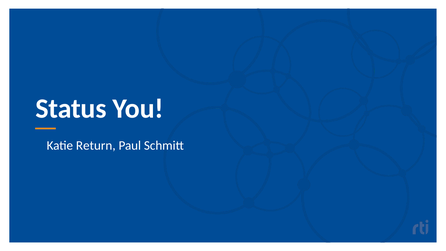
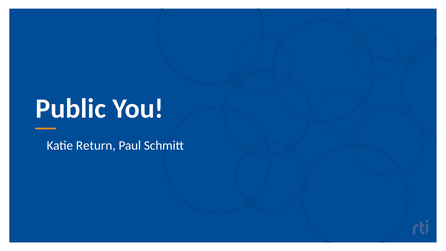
Status: Status -> Public (71, 109)
